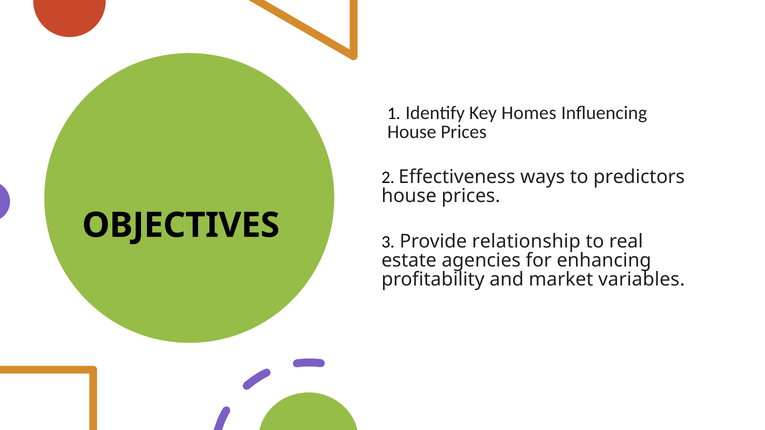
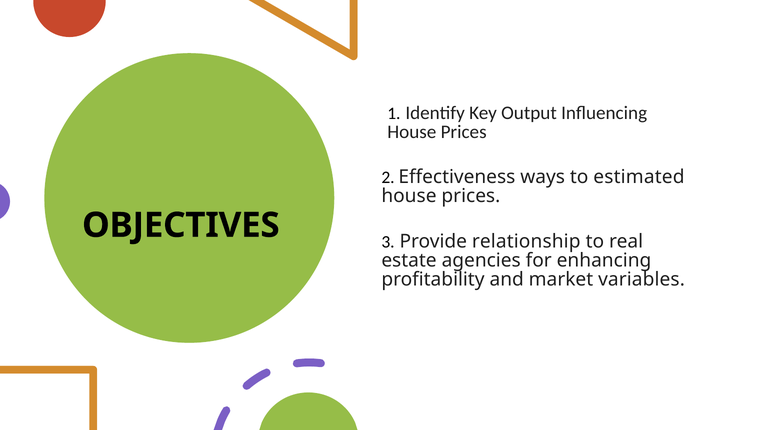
Homes: Homes -> Output (529, 113)
predictors: predictors -> estimated (639, 177)
